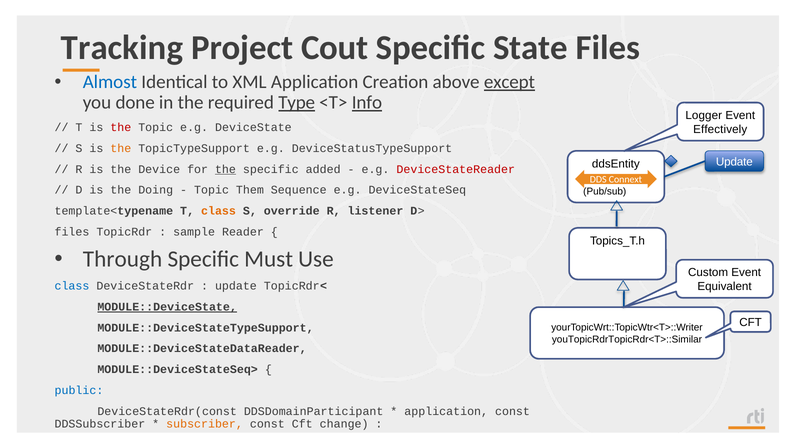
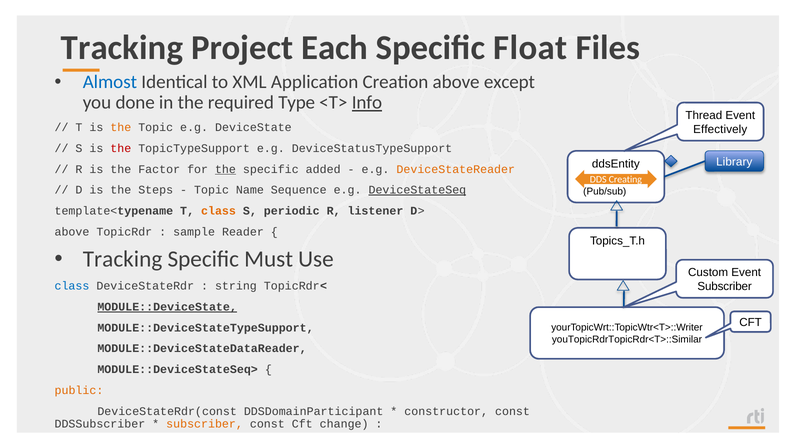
Cout: Cout -> Each (335, 48)
State: State -> Float (530, 48)
except underline: present -> none (509, 82)
Type underline: present -> none (297, 103)
Logger: Logger -> Thread (704, 115)
the colour: red -> orange (121, 127)
the colour: orange -> red (121, 148)
ddsEntity Update: Update -> Library (734, 162)
Device: Device -> Factor (159, 169)
DeviceStateReader colour: red -> orange (456, 169)
Connext: Connext -> Creating (625, 180)
Doing: Doing -> Steps (156, 190)
Them: Them -> Name (250, 190)
DeviceStateSeq underline: none -> present (417, 190)
override: override -> periodic (292, 211)
files: files -> above (72, 232)
Through: Through -> Tracking (123, 259)
Equivalent: Equivalent -> Subscriber (725, 286)
update: update -> string (236, 286)
public colour: blue -> orange (79, 390)
application: application -> constructor (446, 411)
